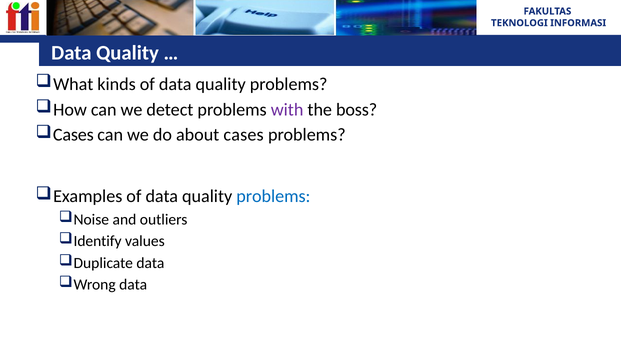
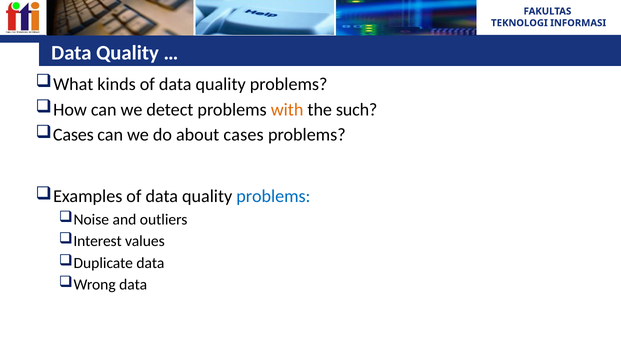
with colour: purple -> orange (287, 110)
boss: boss -> such (357, 110)
Identify: Identify -> Interest (98, 242)
